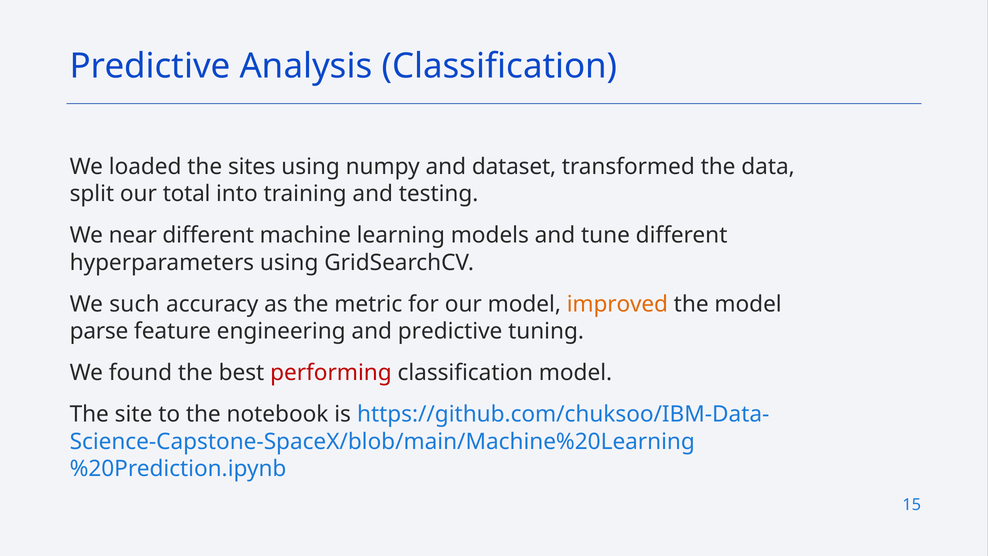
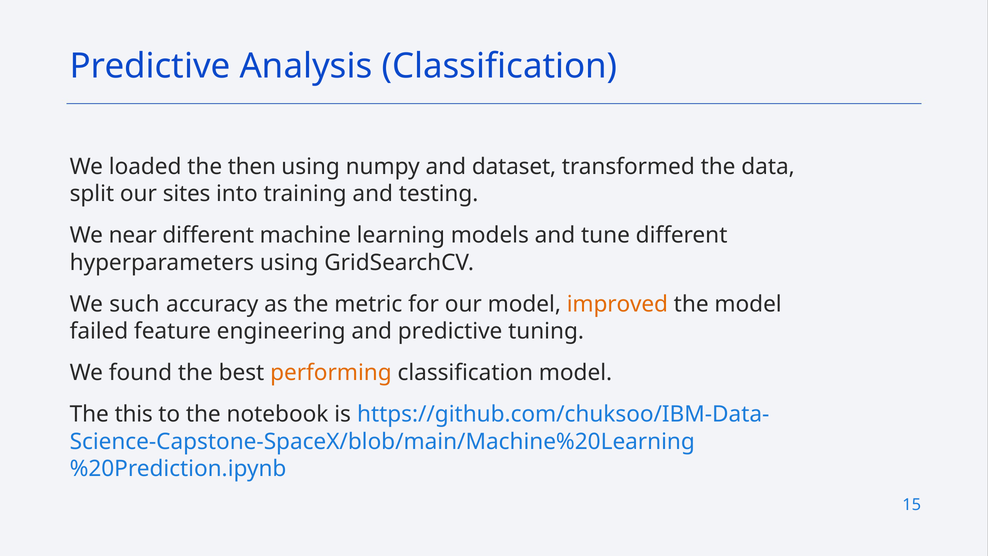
sites: sites -> then (252, 167)
total: total -> sites (187, 194)
parse: parse -> failed (99, 331)
performing colour: red -> orange (331, 373)
site: site -> this (134, 414)
